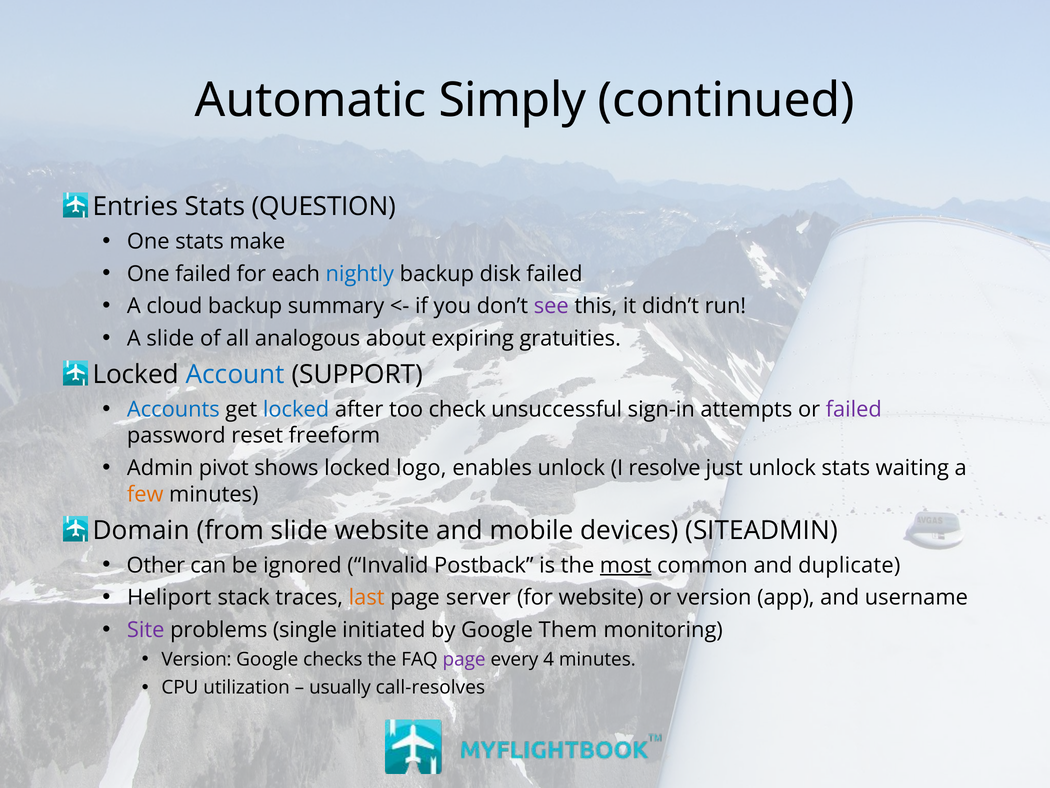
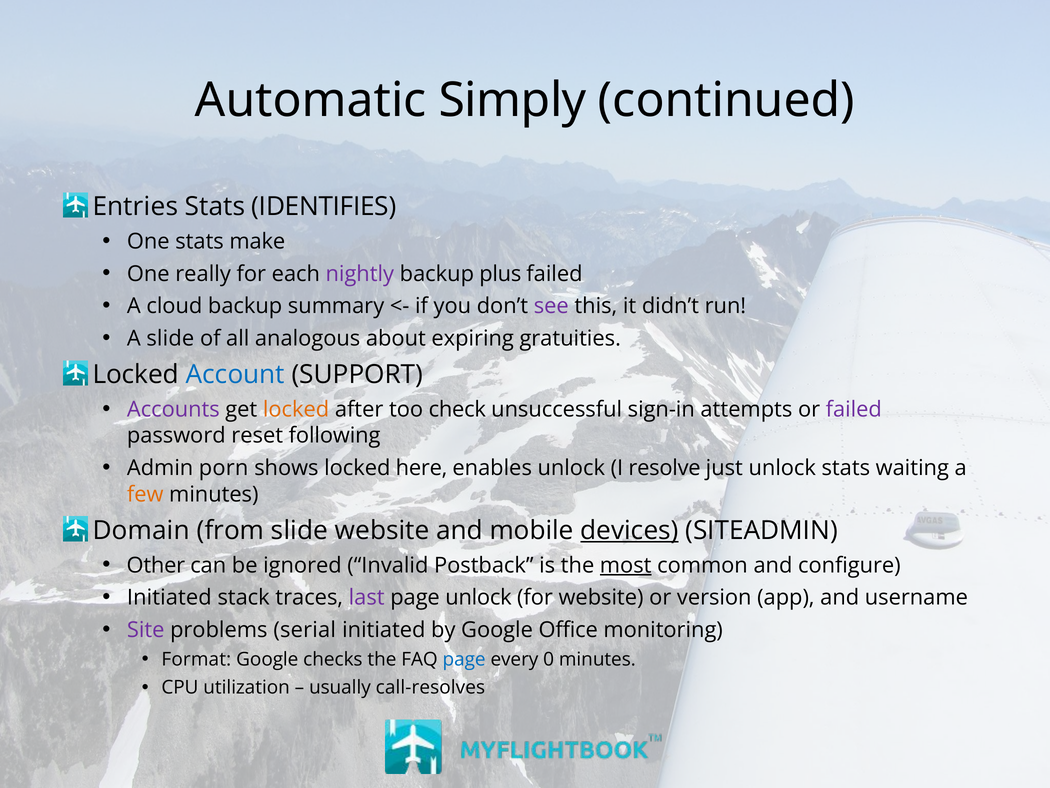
QUESTION: QUESTION -> IDENTIFIES (324, 207)
One failed: failed -> really (203, 274)
nightly colour: blue -> purple (360, 274)
disk: disk -> plus (500, 274)
Accounts colour: blue -> purple (173, 409)
locked colour: blue -> orange (296, 409)
freeform: freeform -> following (335, 435)
pivot: pivot -> porn (224, 468)
logo: logo -> here (422, 468)
devices underline: none -> present (629, 530)
duplicate: duplicate -> configure (849, 565)
Heliport: Heliport -> Initiated (169, 597)
last colour: orange -> purple (367, 597)
page server: server -> unlock (478, 597)
single: single -> serial (305, 630)
Them: Them -> Office (568, 630)
Version: Version -> Format (196, 659)
page colour: purple -> blue (464, 659)
4: 4 -> 0 (549, 659)
